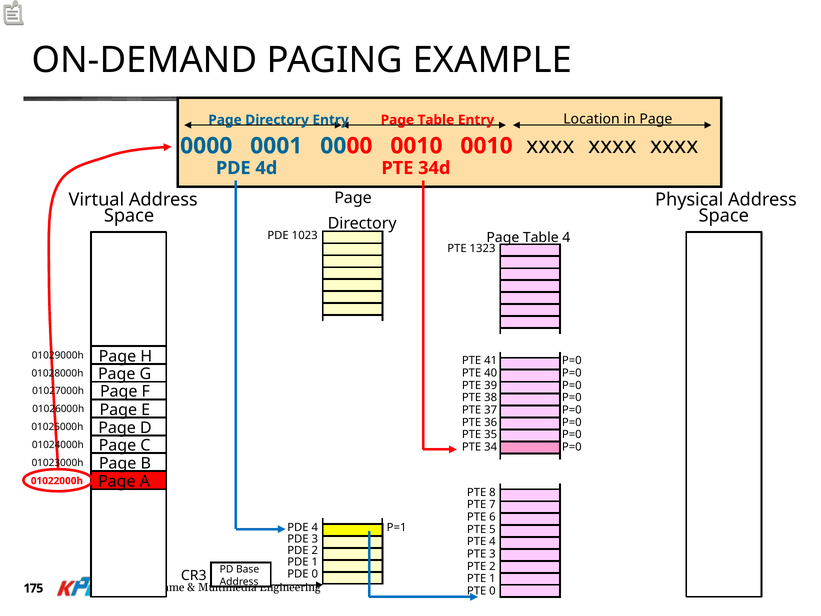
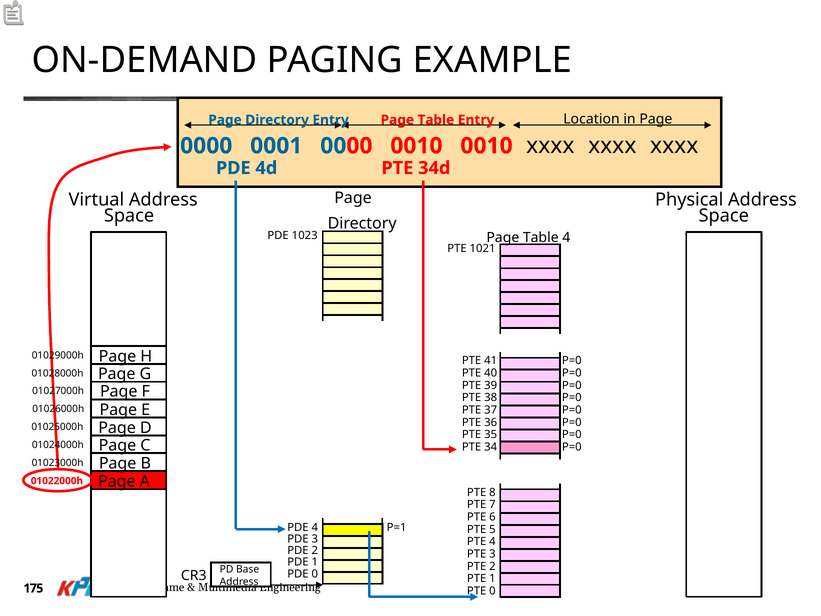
1323: 1323 -> 1021 (483, 248)
